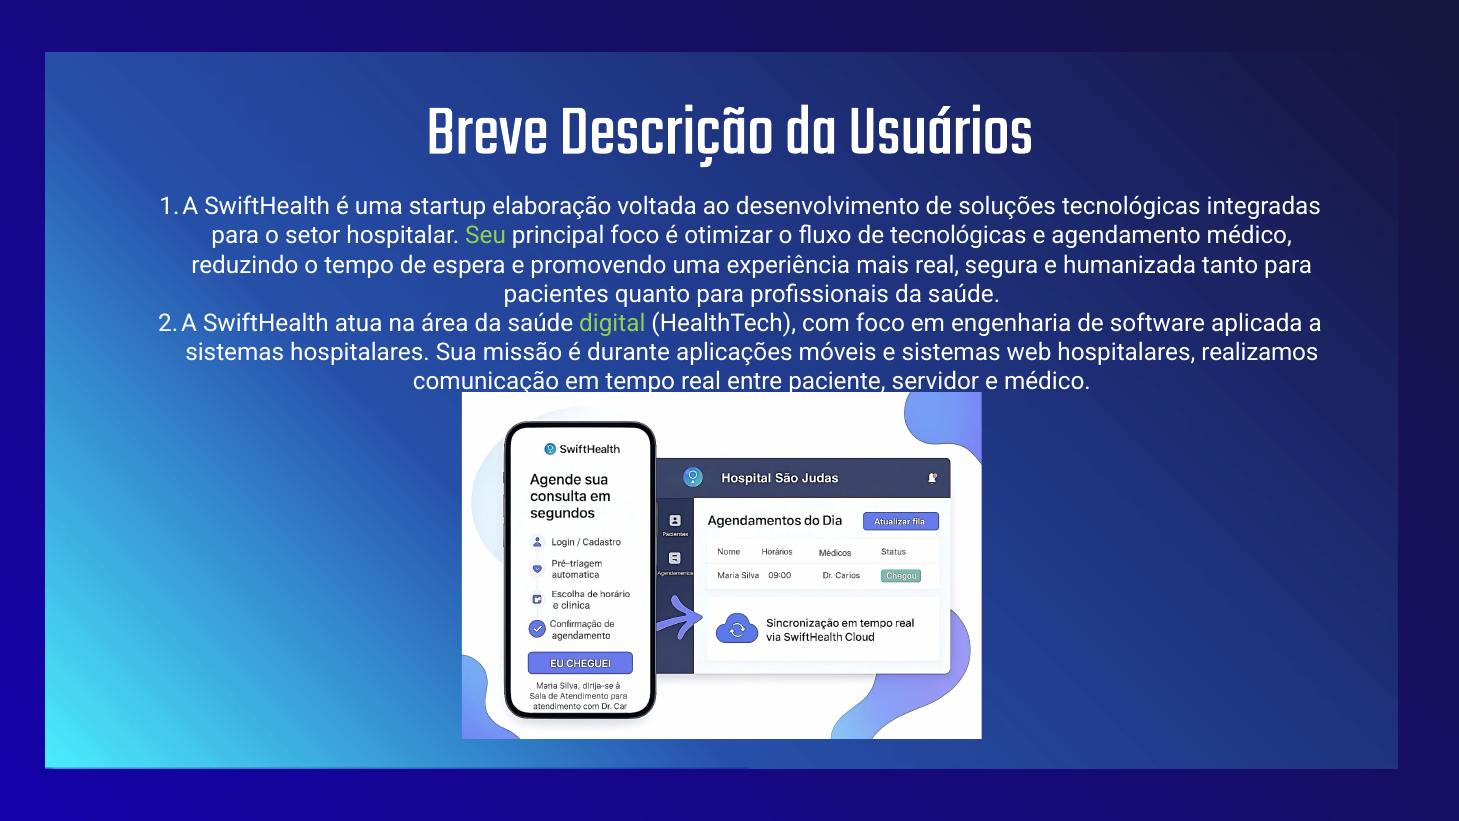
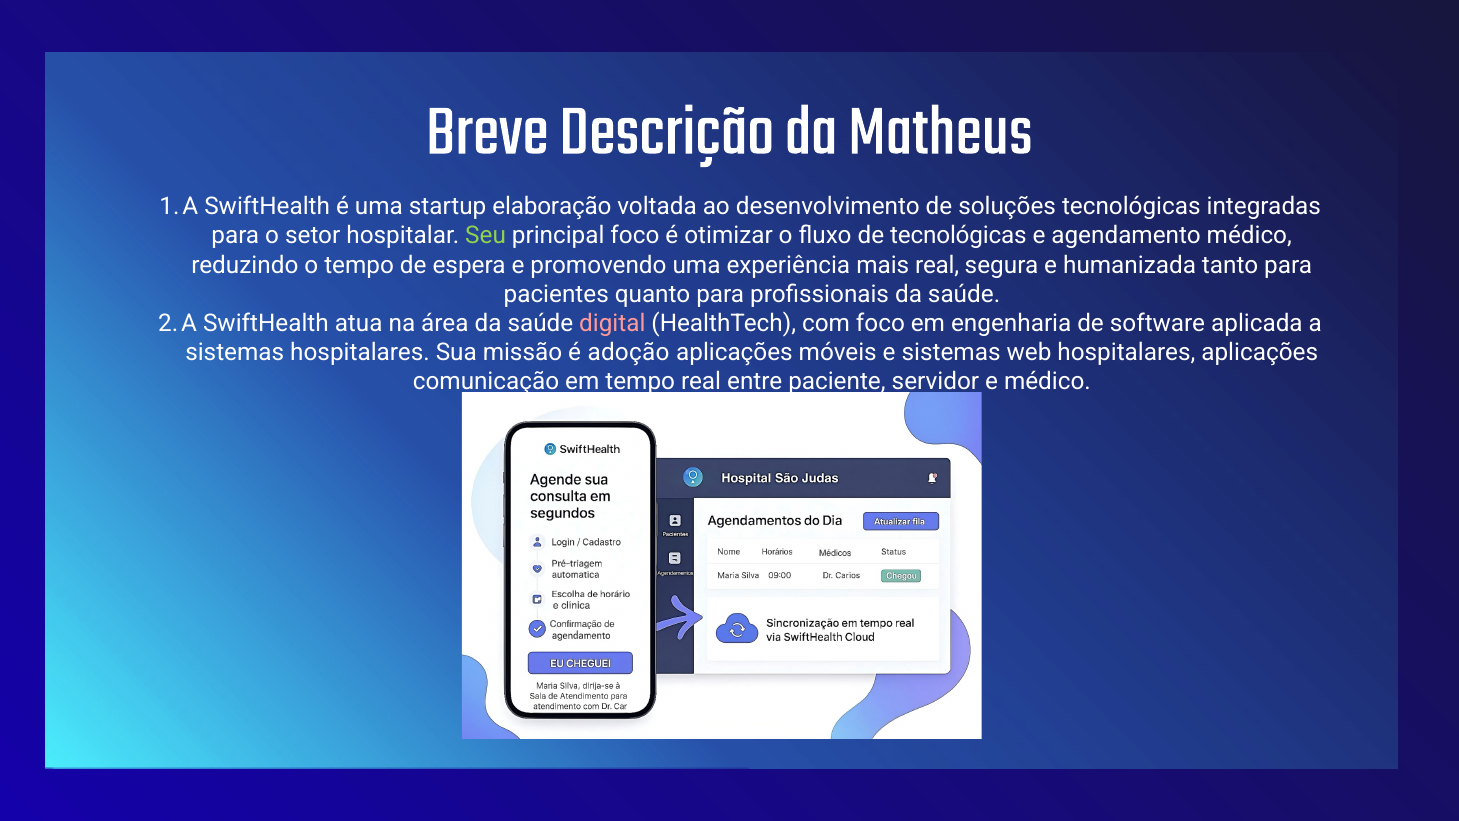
Usuários: Usuários -> Matheus (940, 129)
digital colour: light green -> pink (612, 323)
durante: durante -> adoção (628, 352)
hospitalares realizamos: realizamos -> aplicações (1260, 352)
